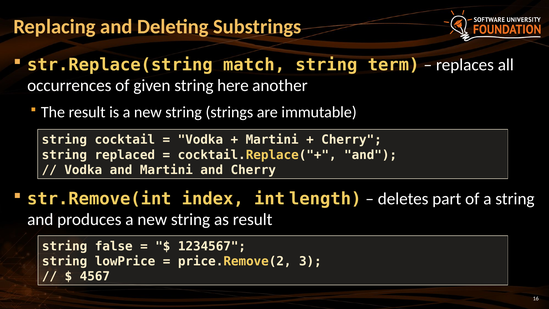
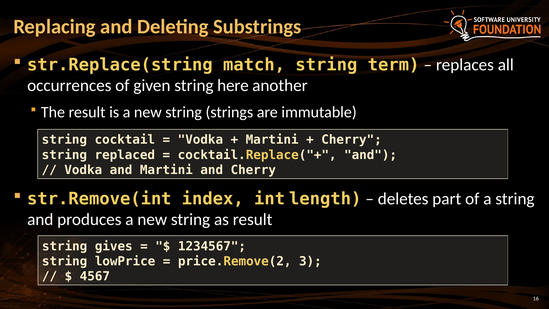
false: false -> gives (114, 246)
